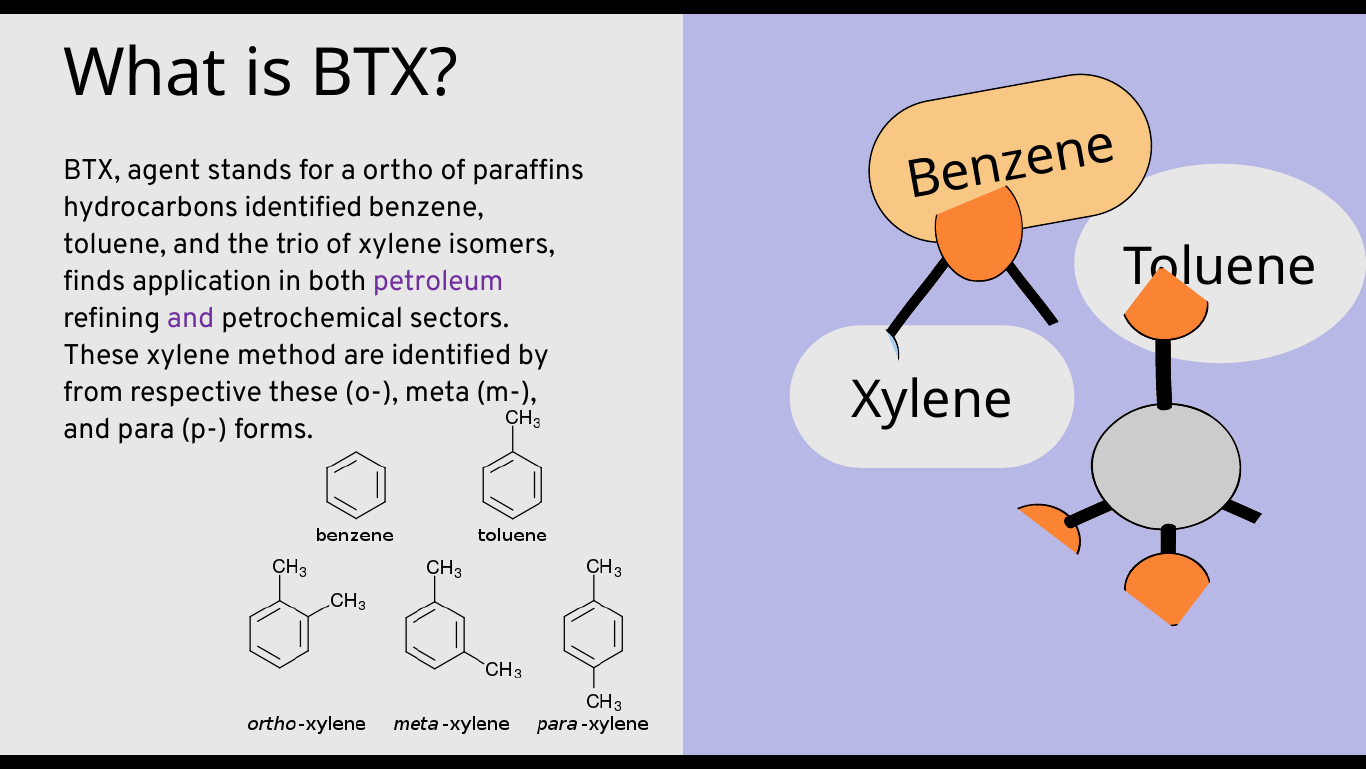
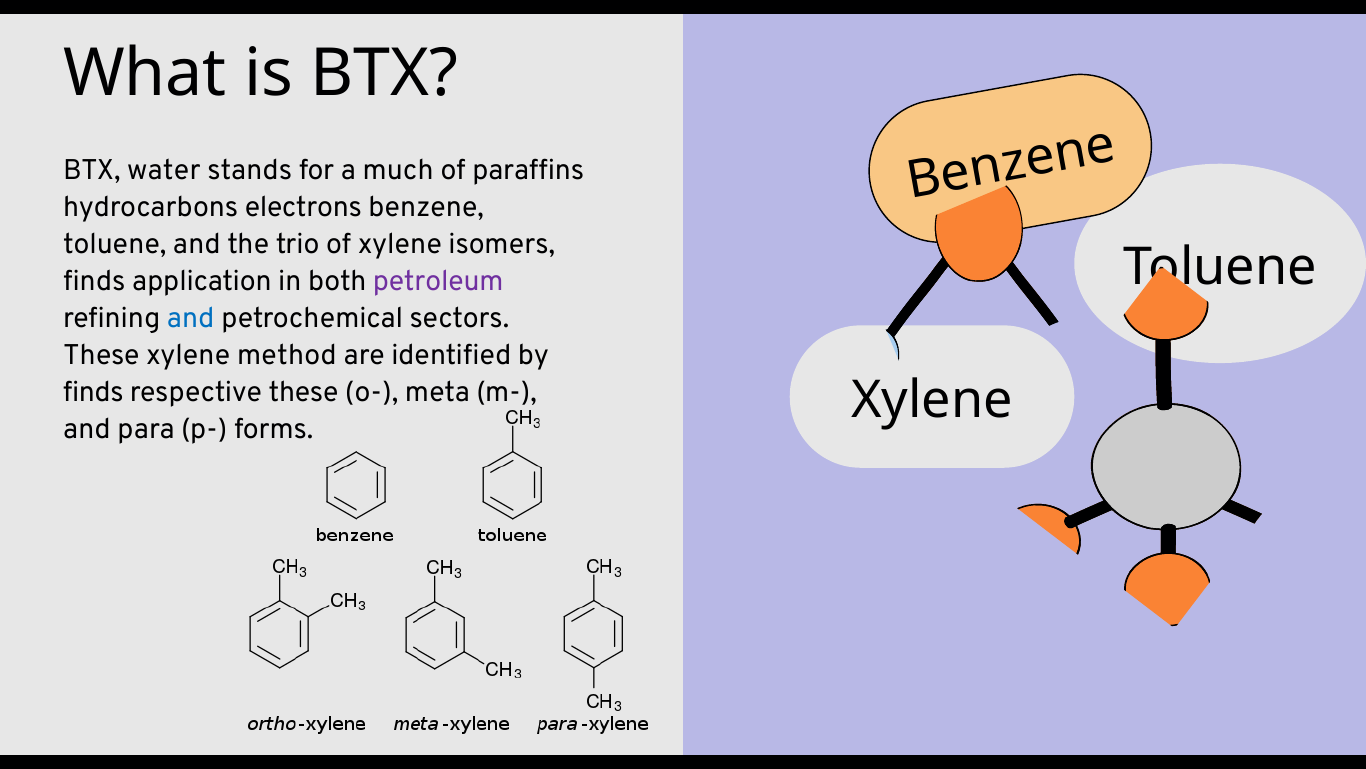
agent: agent -> water (164, 170)
ortho: ortho -> much (398, 170)
hydrocarbons identified: identified -> electrons (303, 207)
and colour: purple -> blue (191, 318)
from: from -> finds (93, 392)
